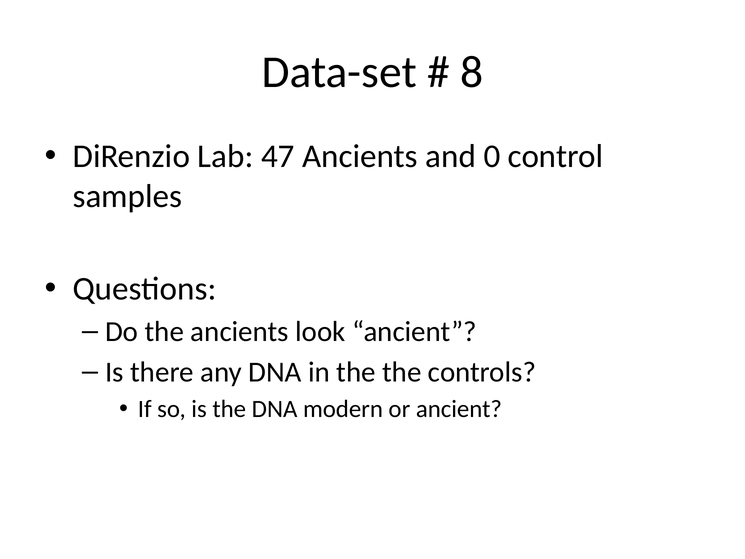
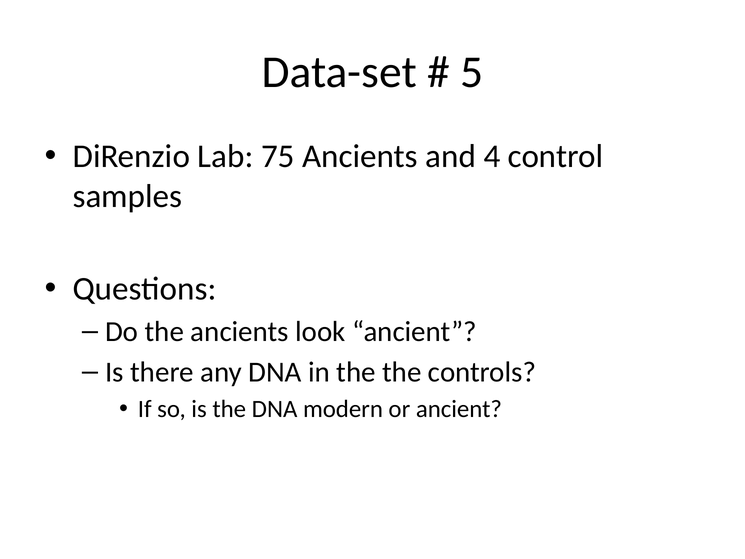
8: 8 -> 5 (472, 72)
47: 47 -> 75 (278, 156)
0: 0 -> 4 (492, 156)
